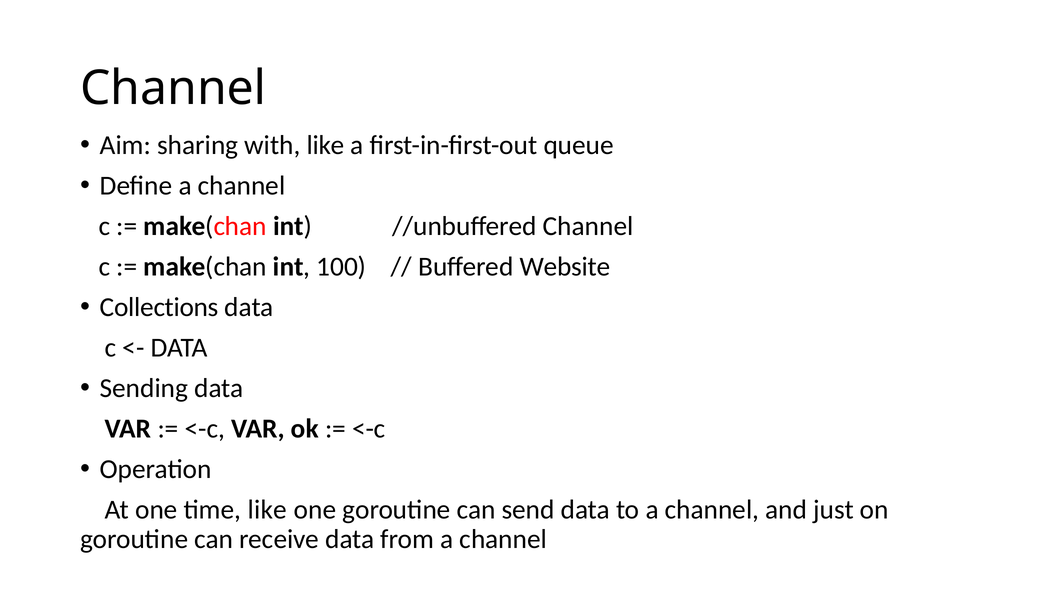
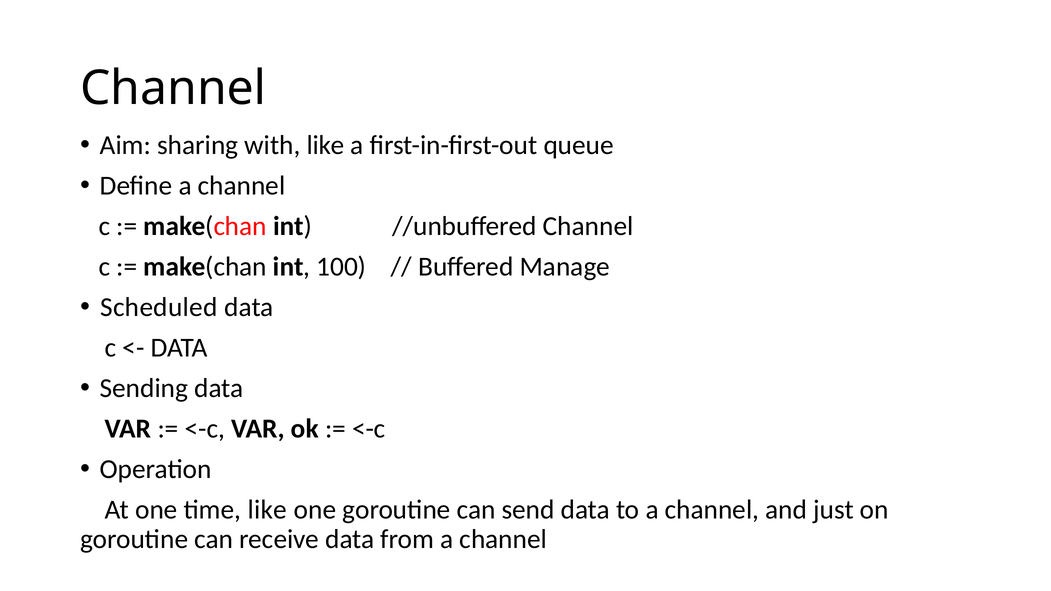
Website: Website -> Manage (565, 267)
Collections: Collections -> Scheduled (159, 307)
